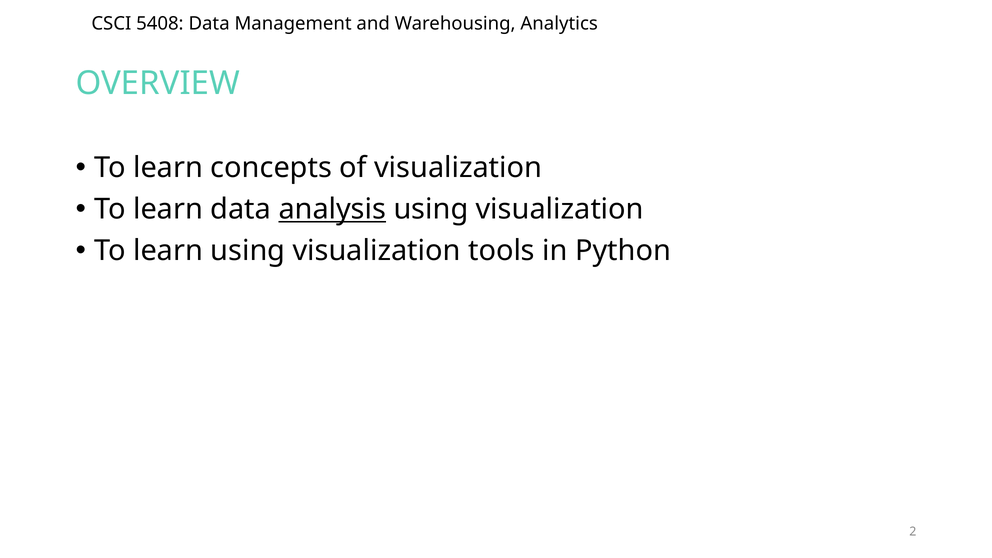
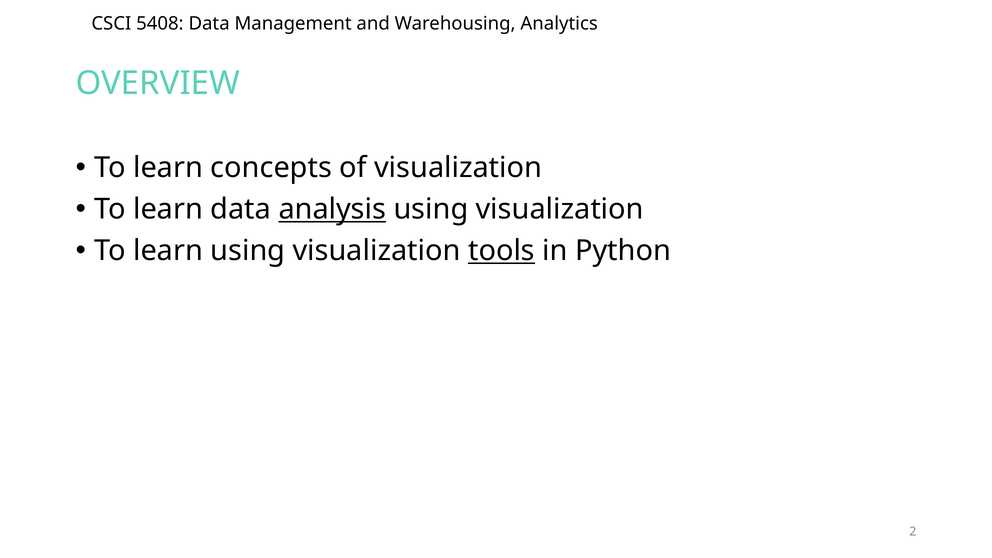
tools underline: none -> present (501, 251)
